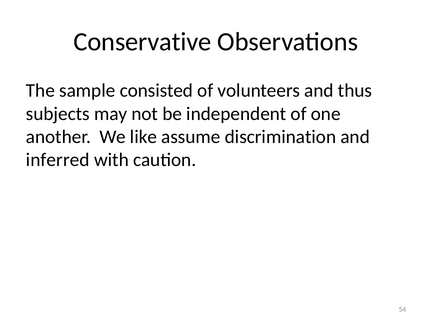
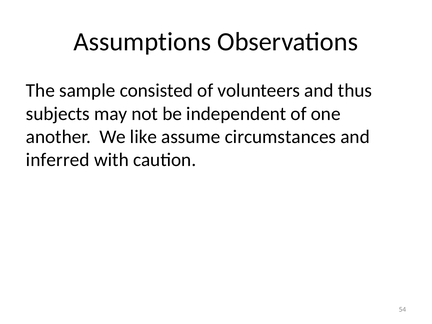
Conservative: Conservative -> Assumptions (142, 42)
discrimination: discrimination -> circumstances (280, 137)
